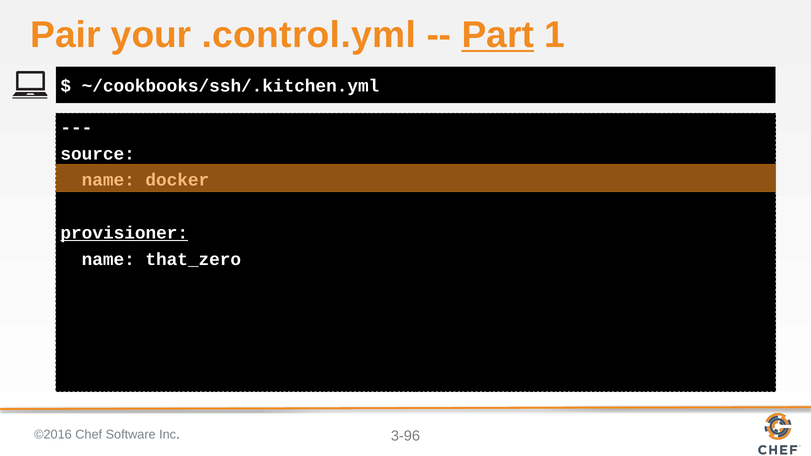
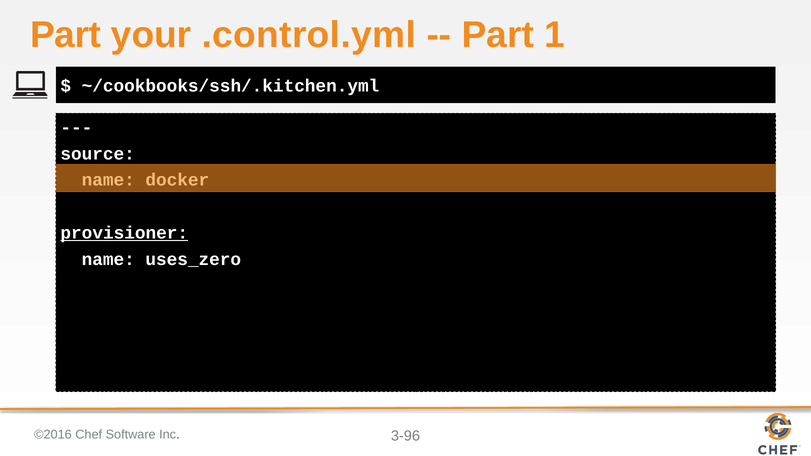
Pair: Pair -> Part (66, 35)
Part underline: present -> none (498, 35)
that_zero: that_zero -> uses_zero (193, 259)
